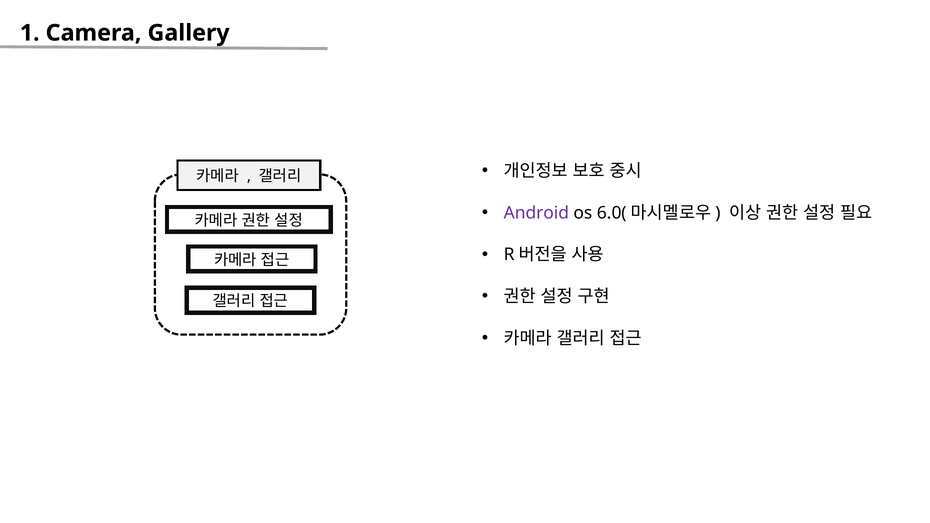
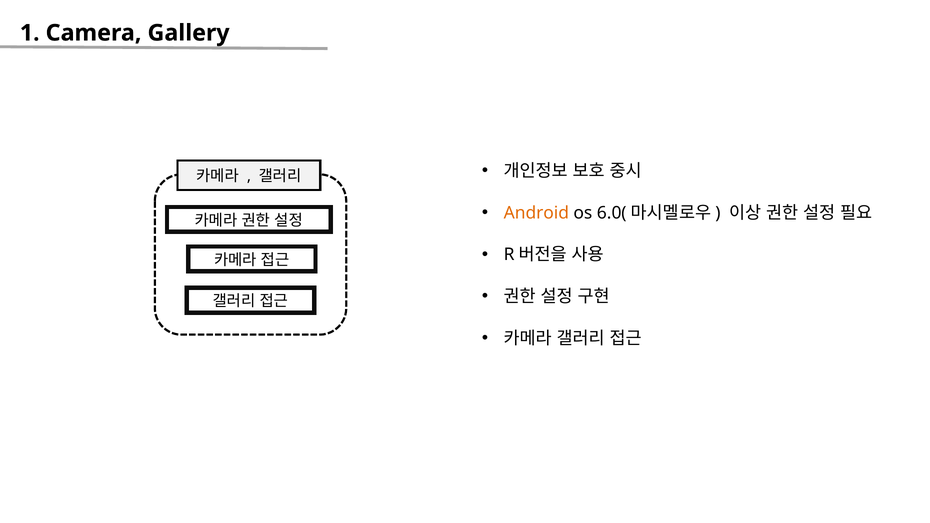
Android colour: purple -> orange (536, 213)
